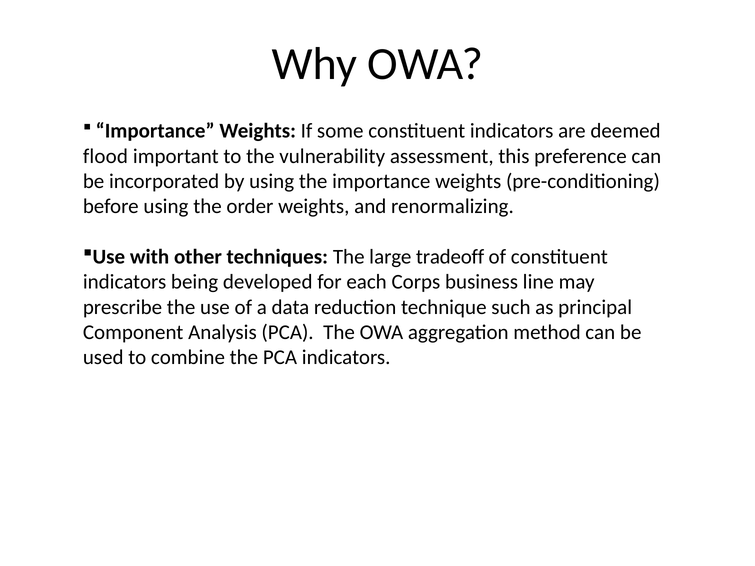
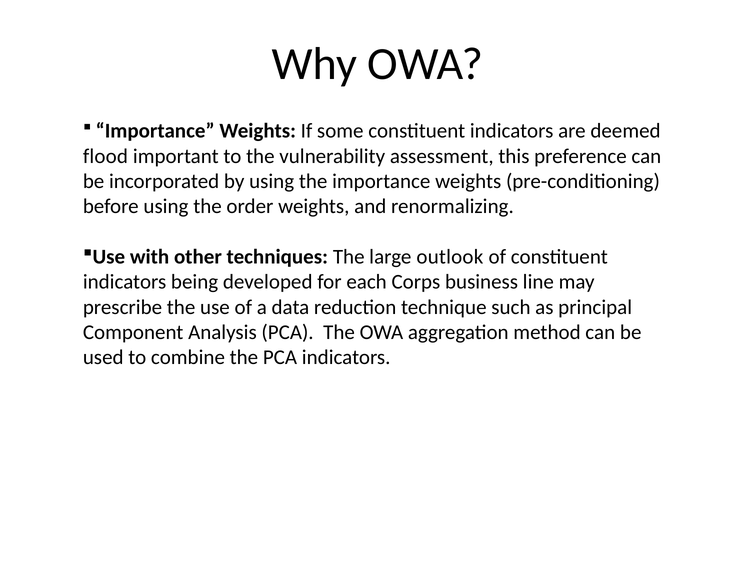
tradeoff: tradeoff -> outlook (450, 257)
